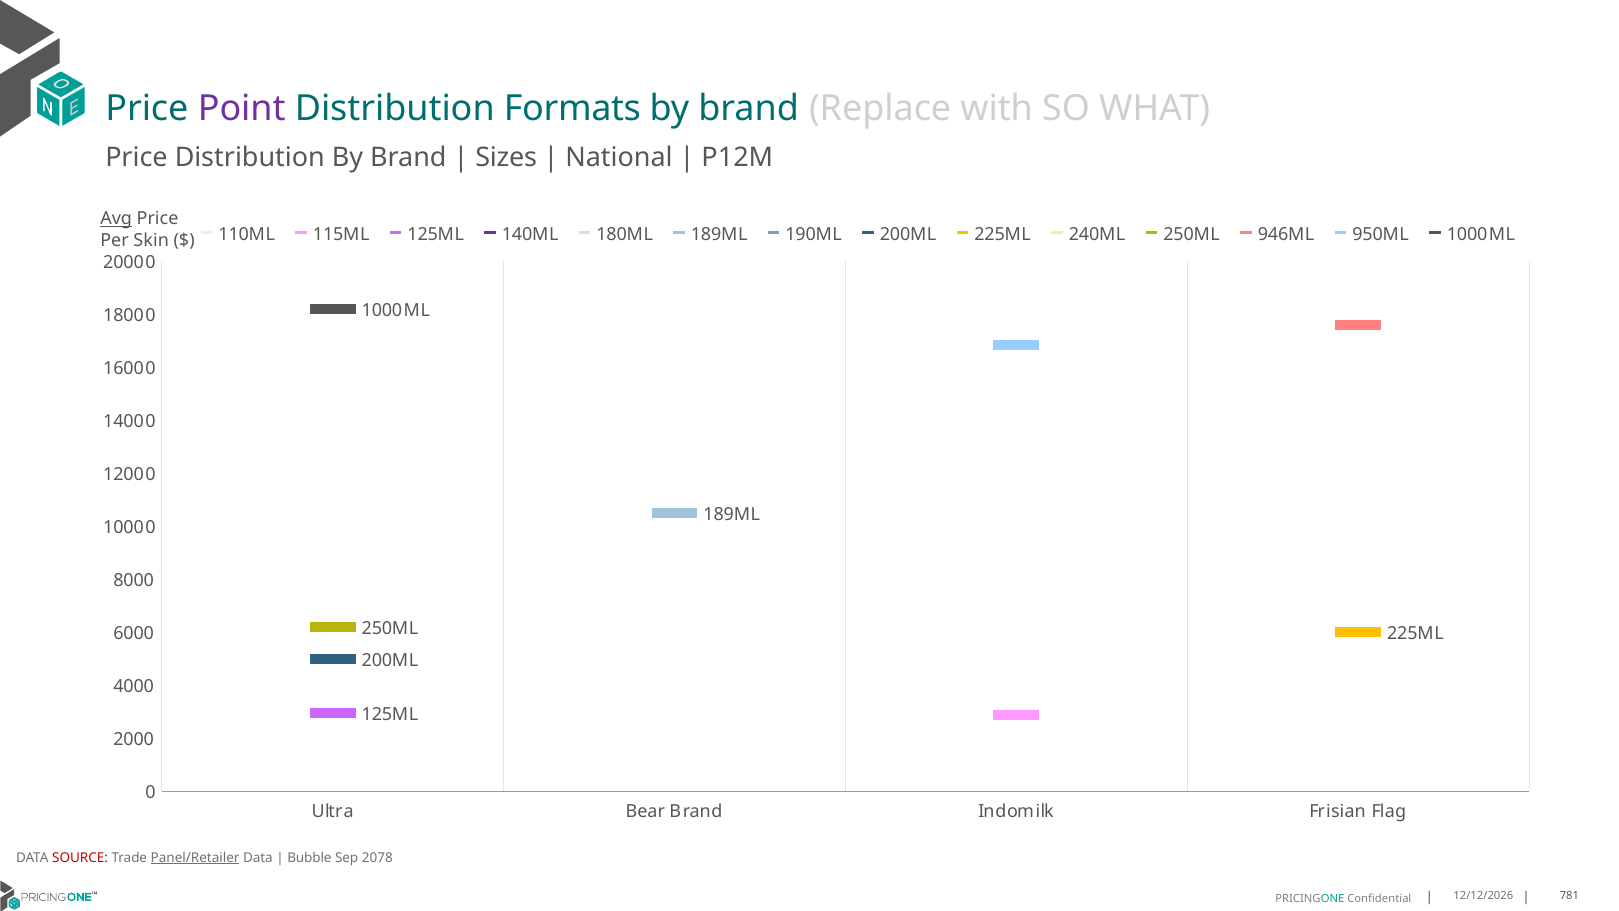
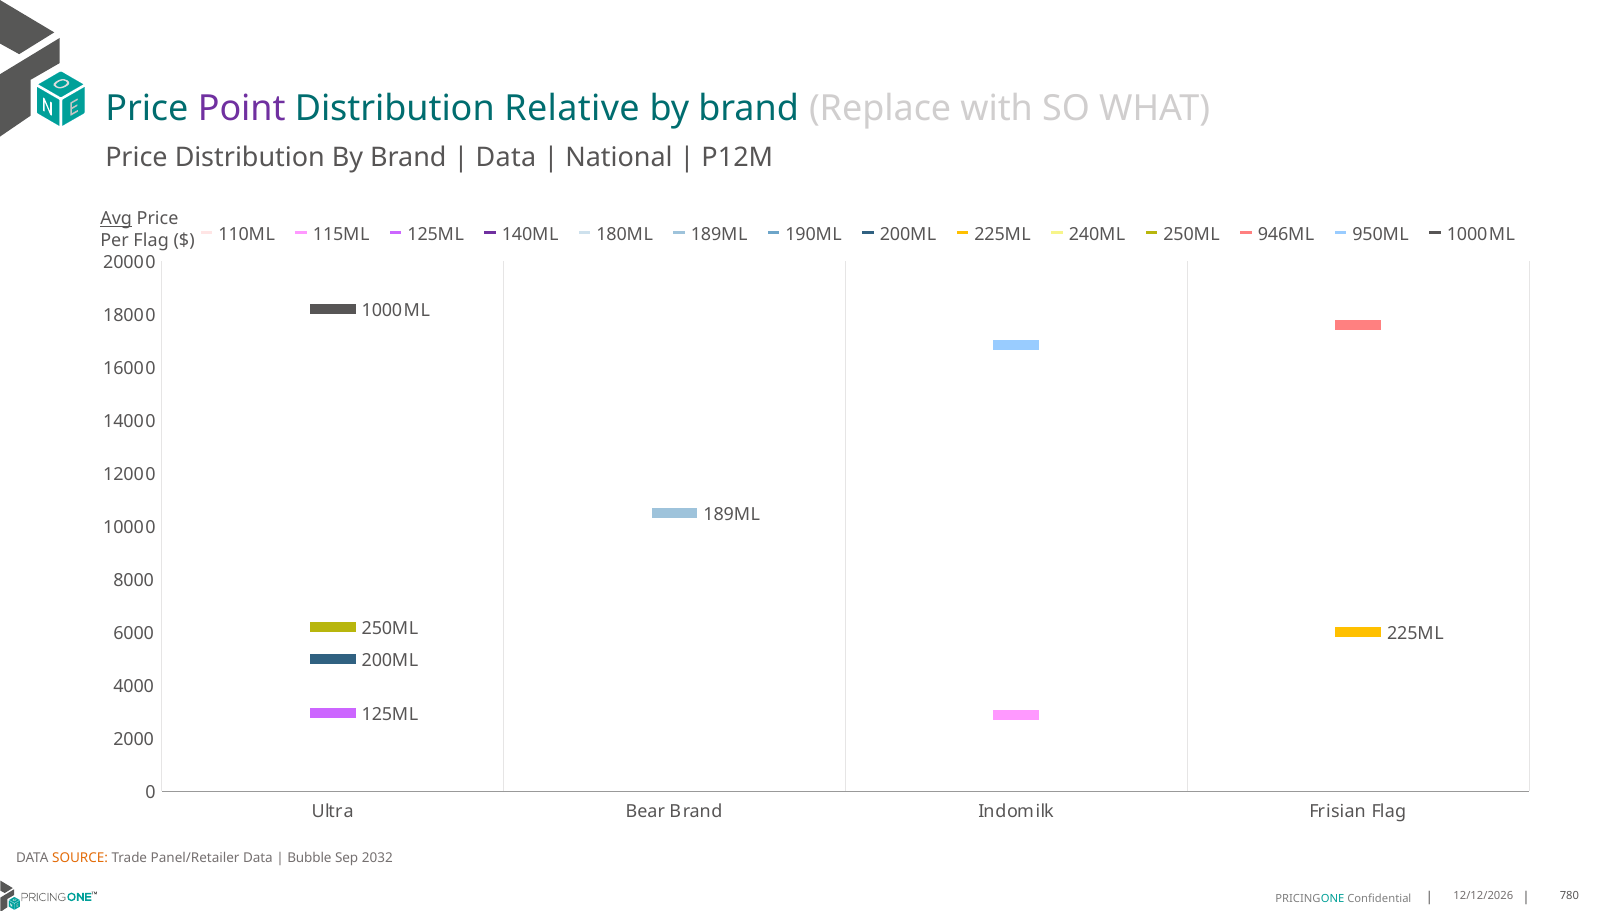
Formats: Formats -> Relative (572, 109)
Sizes: Sizes -> Data (506, 158)
Per Skin: Skin -> Flag (151, 240)
SOURCE colour: red -> orange (80, 858)
Panel/Retailer underline: present -> none (195, 858)
2078: 2078 -> 2032 (377, 858)
781: 781 -> 780 (1569, 895)
